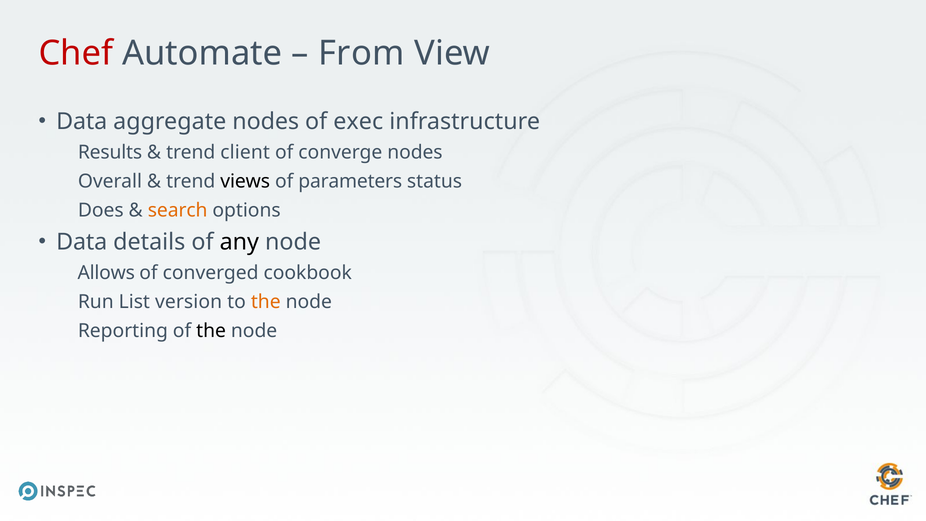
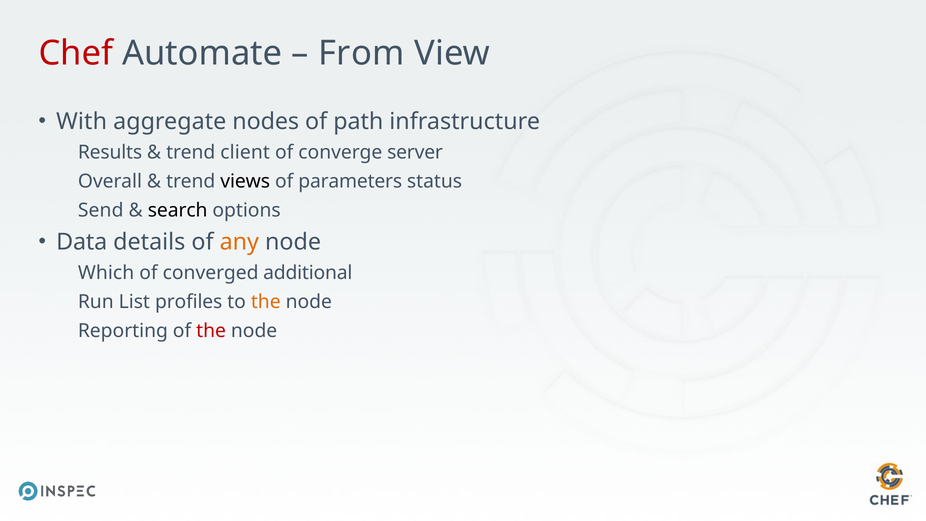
Data: Data -> With (82, 121)
exec: exec -> path (358, 121)
converge nodes: nodes -> server (415, 152)
Does: Does -> Send (101, 210)
search colour: orange -> black (178, 210)
any colour: black -> orange (239, 242)
Allows: Allows -> Which (106, 273)
cookbook: cookbook -> additional (308, 273)
version: version -> profiles (189, 302)
the colour: black -> red (211, 331)
